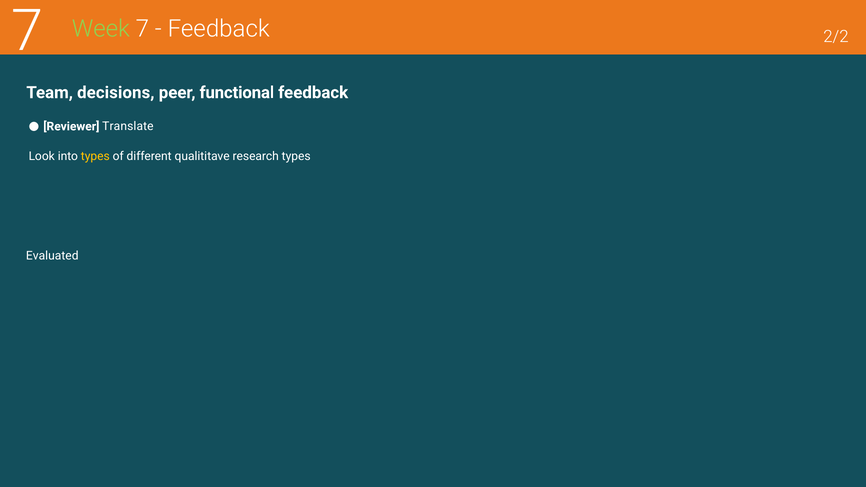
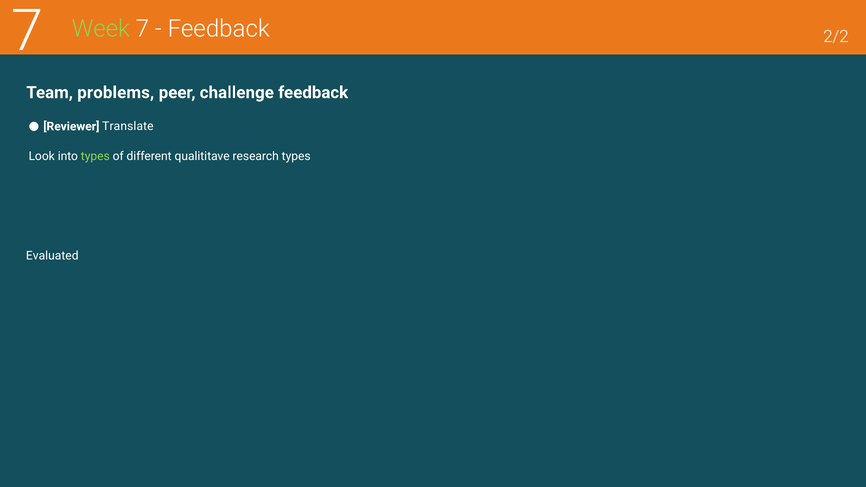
decisions: decisions -> problems (116, 93)
functional: functional -> challenge (237, 93)
types colour: yellow -> light green (95, 156)
